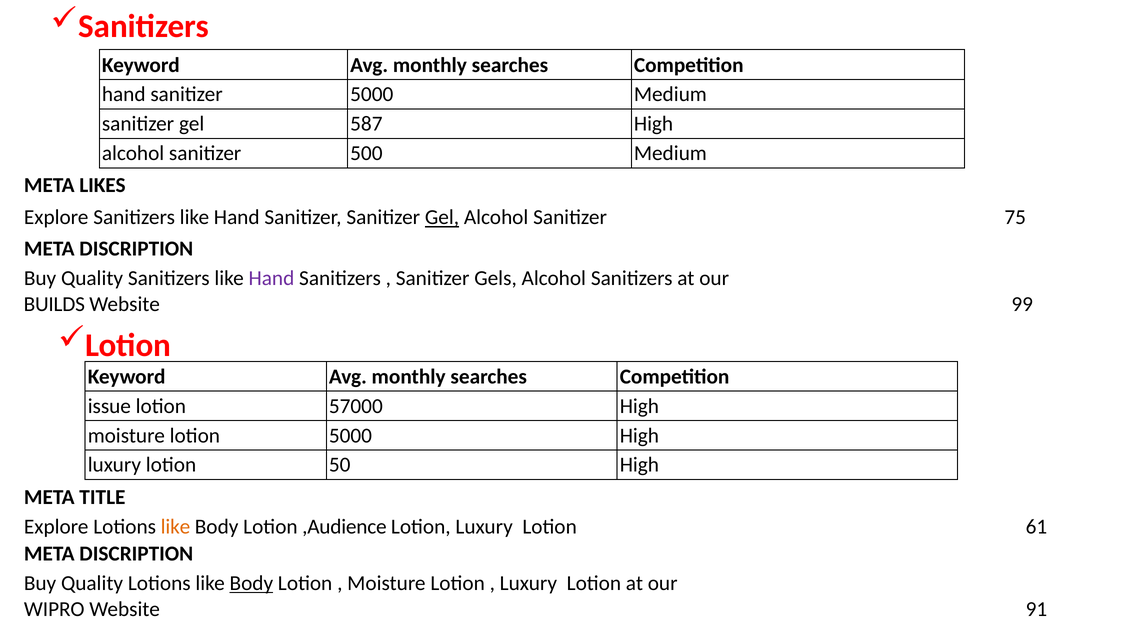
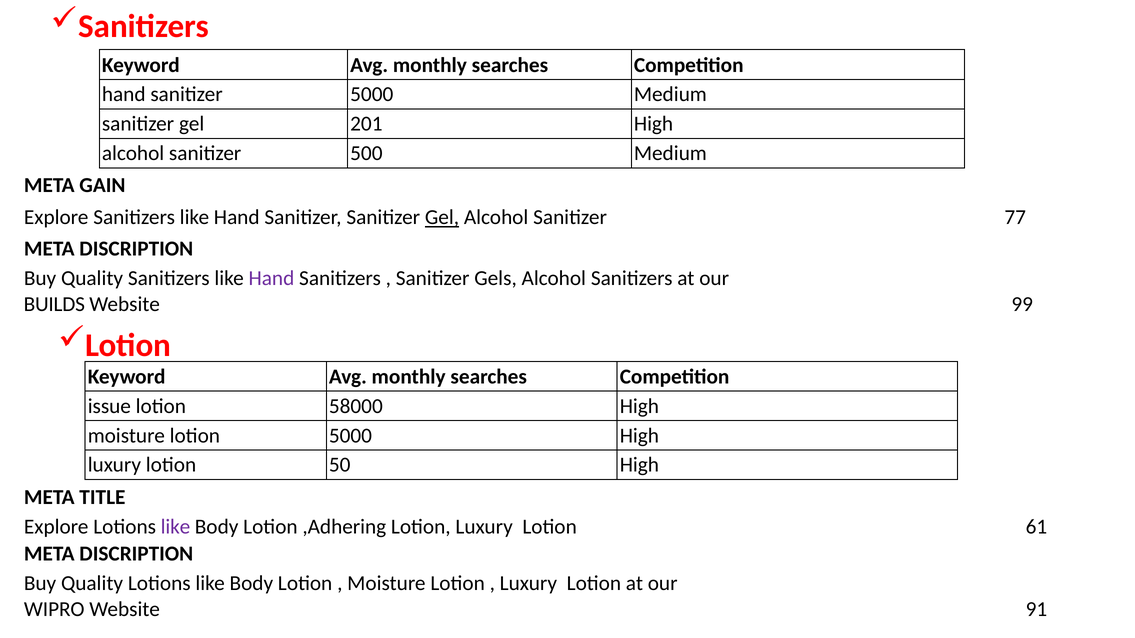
587: 587 -> 201 (366, 124)
LIKES: LIKES -> GAIN (102, 185)
75: 75 -> 77 (1015, 218)
57000: 57000 -> 58000 (356, 406)
like colour: orange -> purple (175, 527)
,Audience: ,Audience -> ,Adhering (344, 527)
Body underline: present -> none (251, 584)
